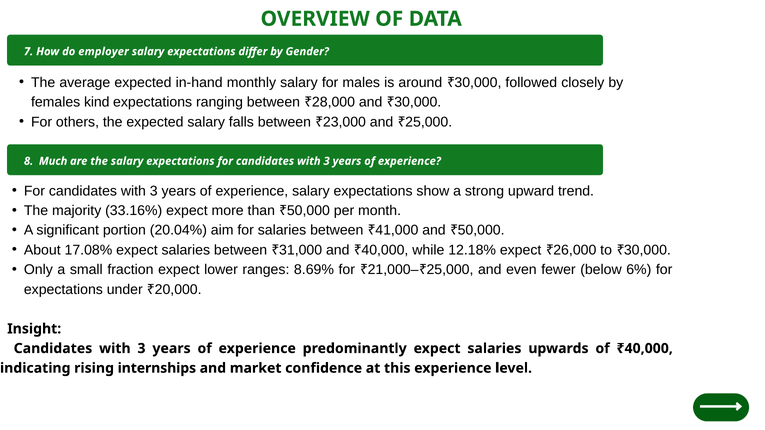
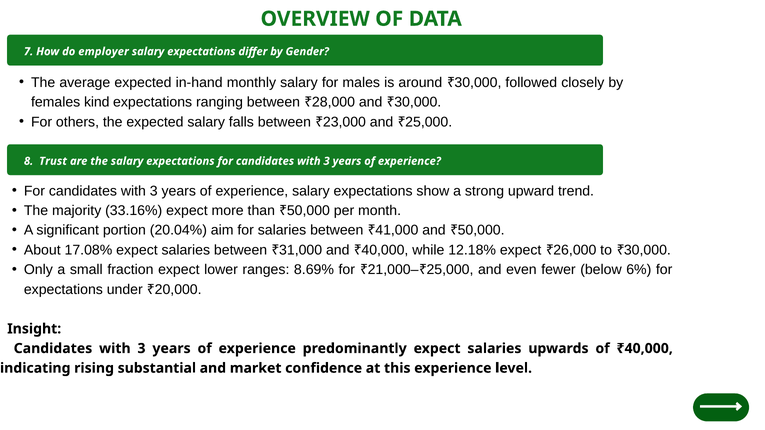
Much: Much -> Trust (53, 161)
internships: internships -> substantial (157, 368)
